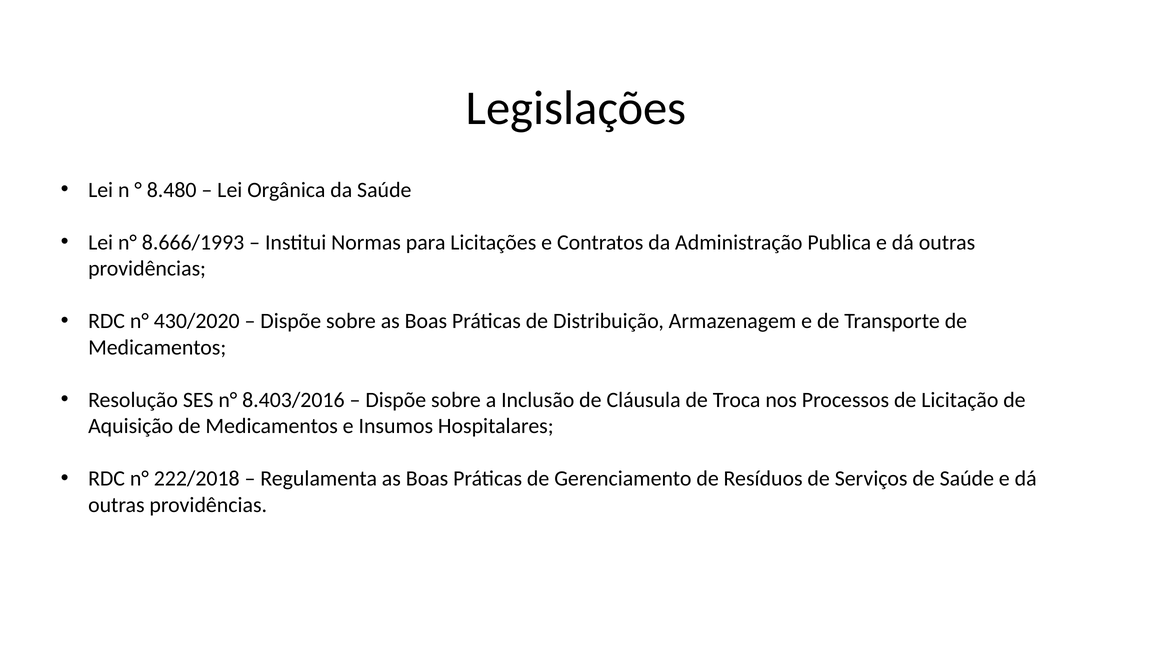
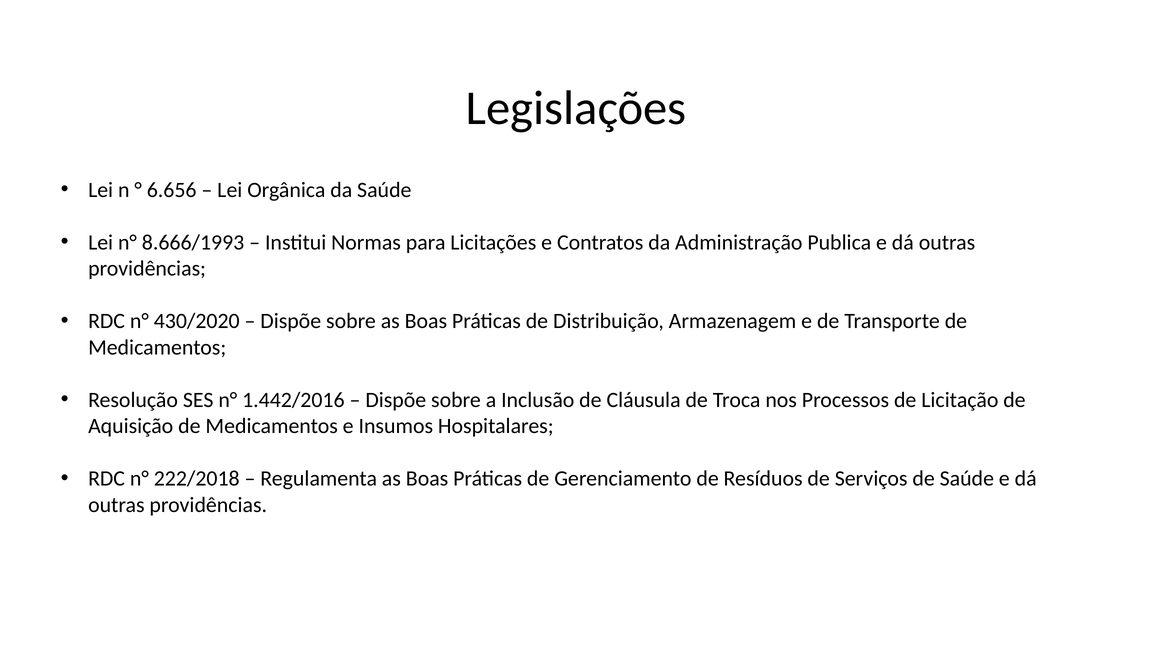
8.480: 8.480 -> 6.656 (172, 190)
8.403/2016: 8.403/2016 -> 1.442/2016 (293, 400)
